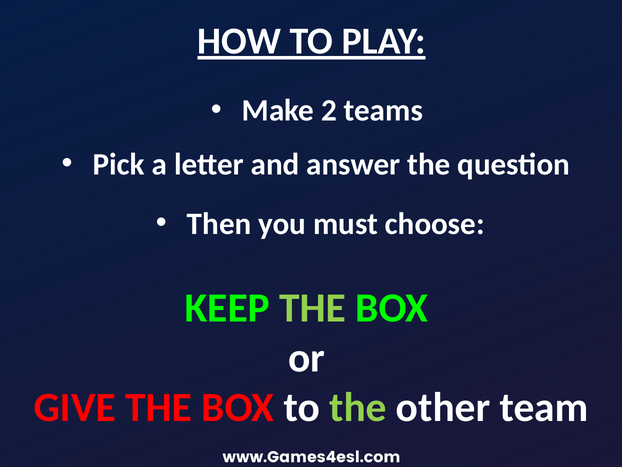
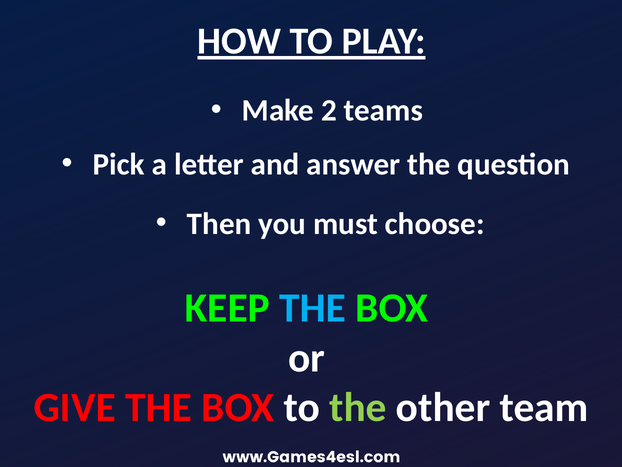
THE colour: light green -> light blue (313, 308)
